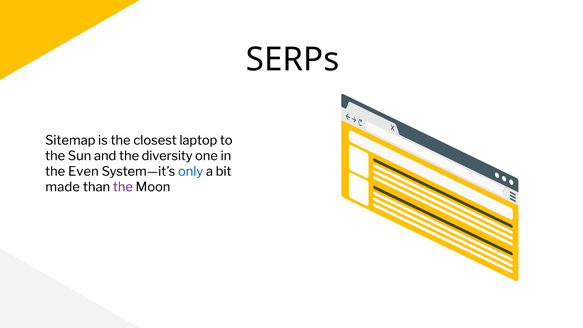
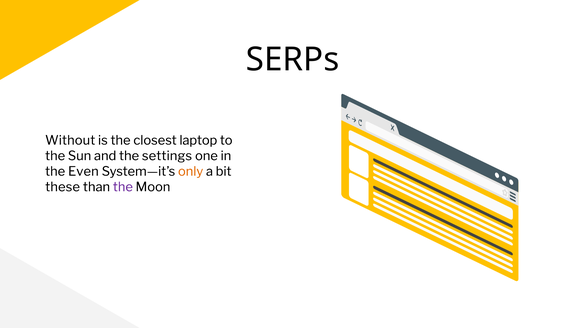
Sitemap: Sitemap -> Without (70, 140)
diversity: diversity -> settings (167, 156)
only colour: blue -> orange (191, 171)
made: made -> these (63, 187)
